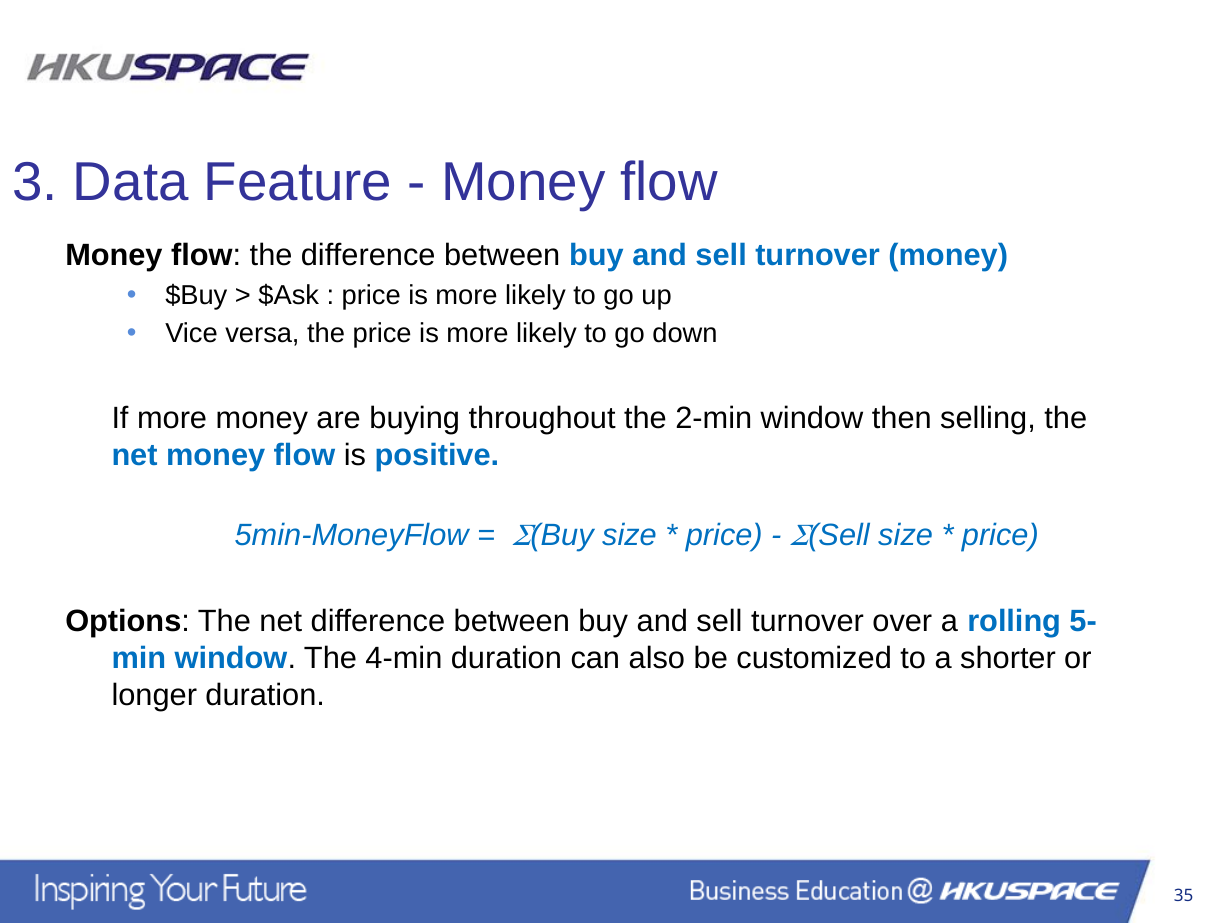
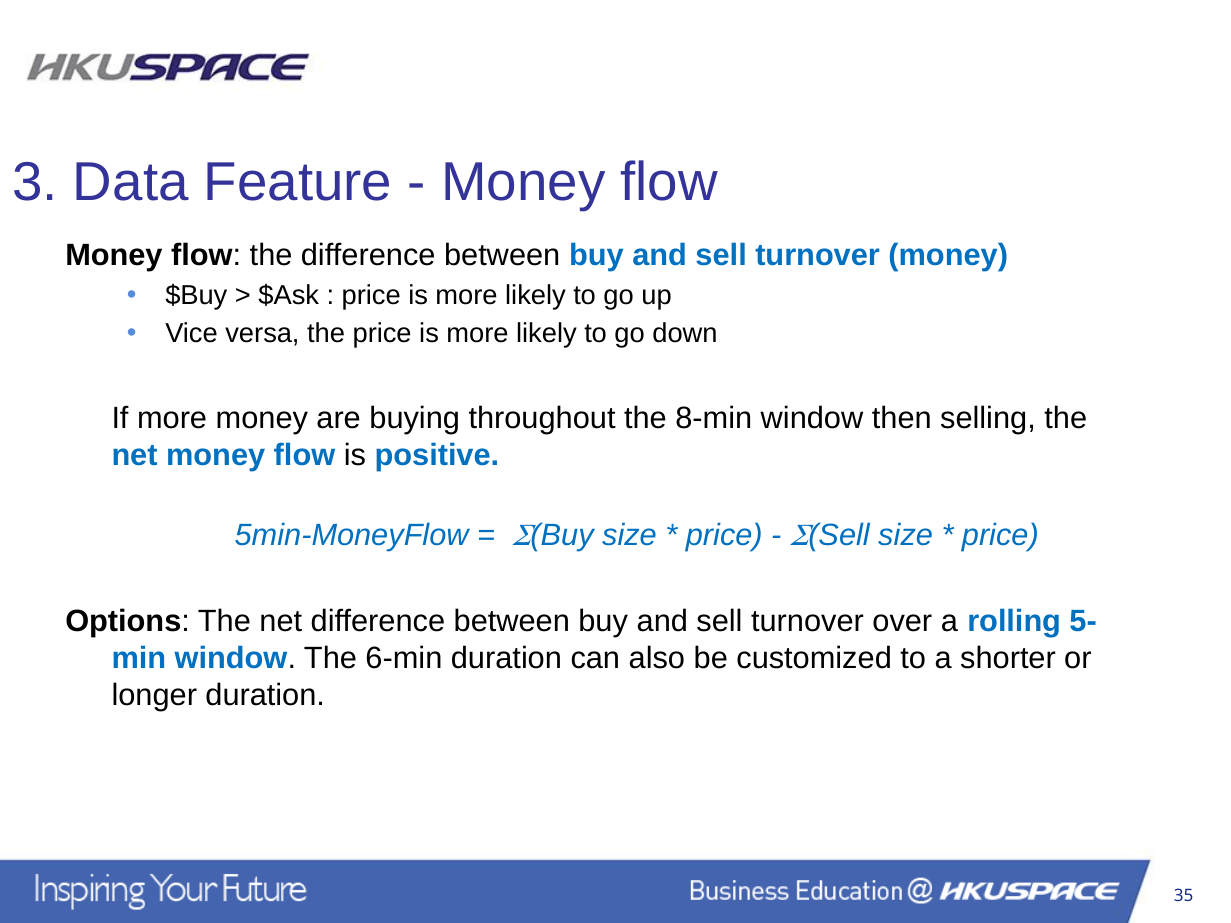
2-min: 2-min -> 8-min (714, 418)
4-min: 4-min -> 6-min (404, 658)
